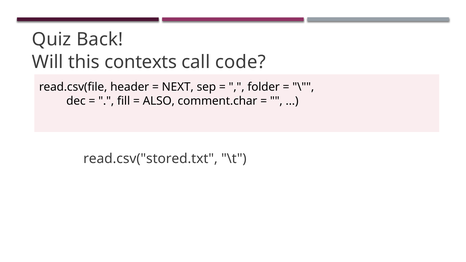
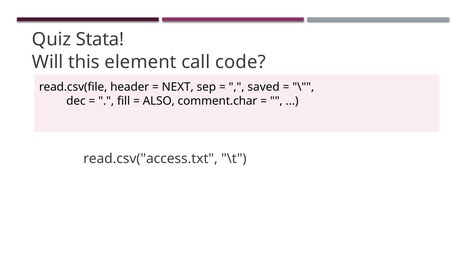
Back: Back -> Stata (100, 40)
contexts: contexts -> element (141, 62)
folder: folder -> saved (264, 87)
read.csv("stored.txt: read.csv("stored.txt -> read.csv("access.txt (150, 159)
